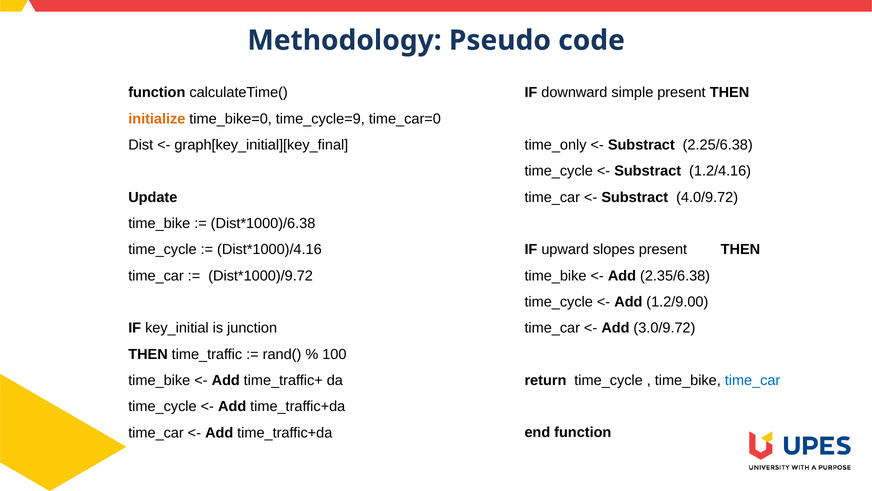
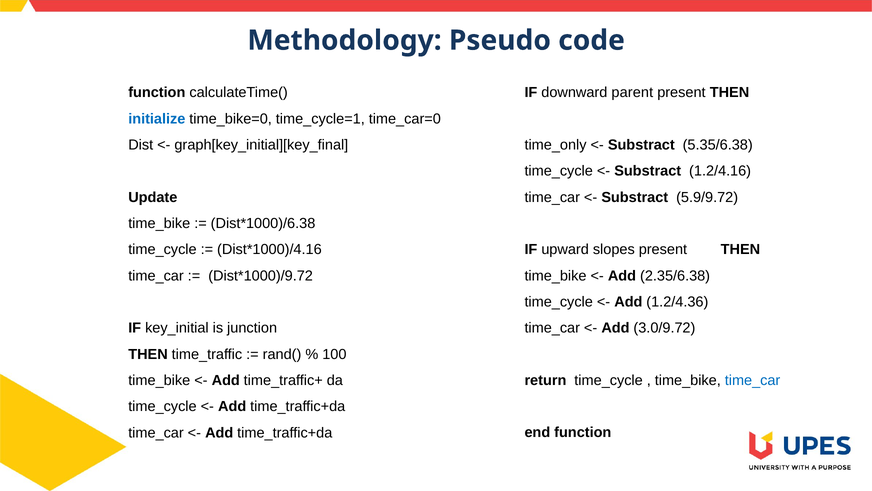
simple: simple -> parent (632, 93)
initialize colour: orange -> blue (157, 119)
time_cycle=9: time_cycle=9 -> time_cycle=1 (320, 119)
2.25/6.38: 2.25/6.38 -> 5.35/6.38 (718, 145)
4.0/9.72: 4.0/9.72 -> 5.9/9.72 (707, 197)
1.2/9.00: 1.2/9.00 -> 1.2/4.36 (677, 302)
